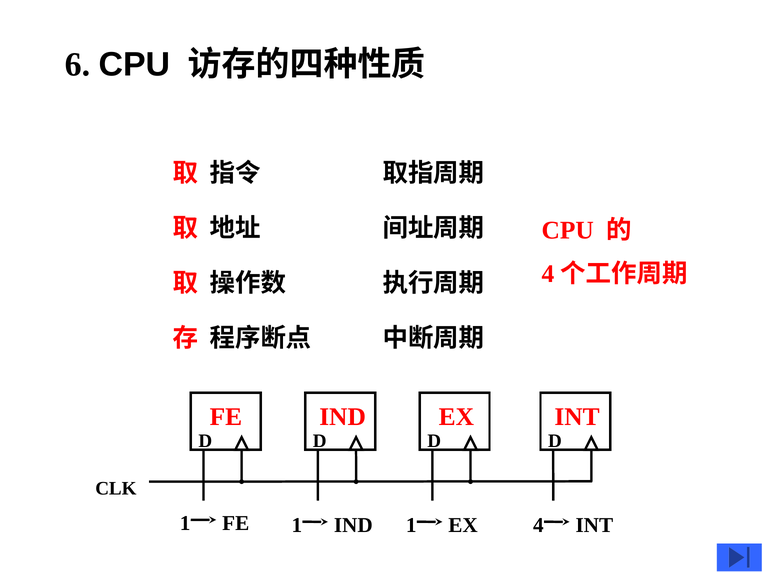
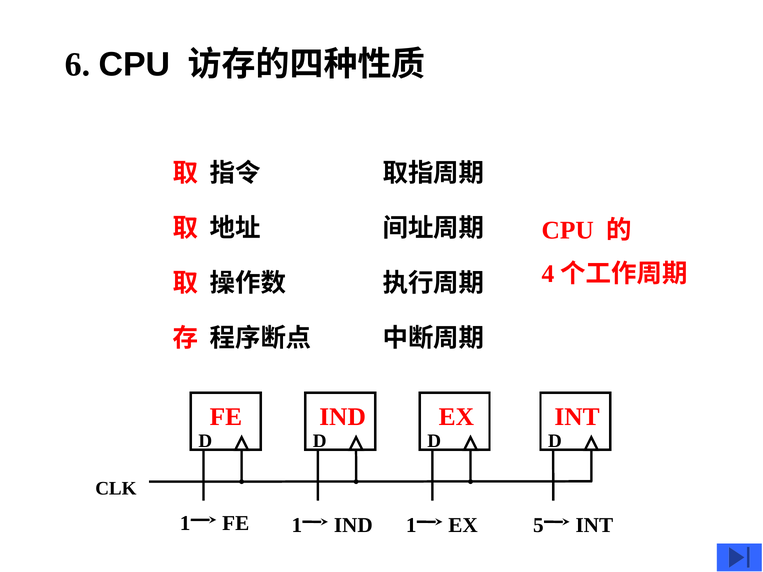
4: 4 -> 5 (538, 525)
